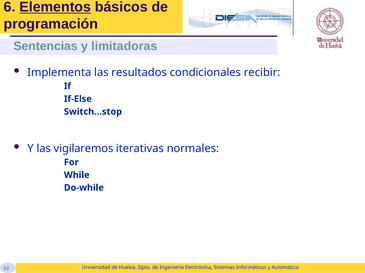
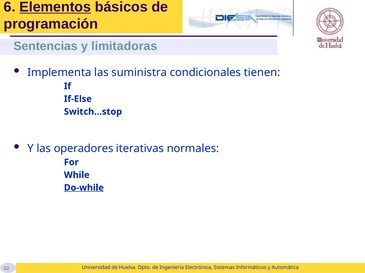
resultados: resultados -> suministra (139, 73)
recibir: recibir -> tienen (262, 73)
vigilaremos: vigilaremos -> operadores (84, 149)
Do-while underline: none -> present (84, 188)
